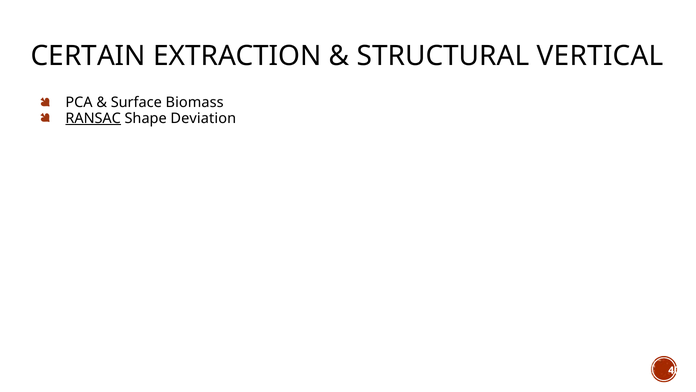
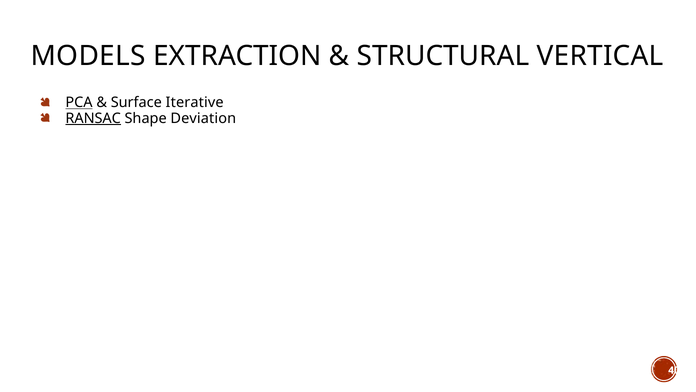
CERTAIN: CERTAIN -> MODELS (88, 56)
PCA underline: none -> present (79, 102)
Biomass: Biomass -> Iterative (195, 102)
